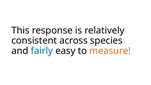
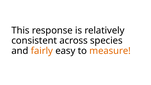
fairly colour: blue -> orange (42, 51)
